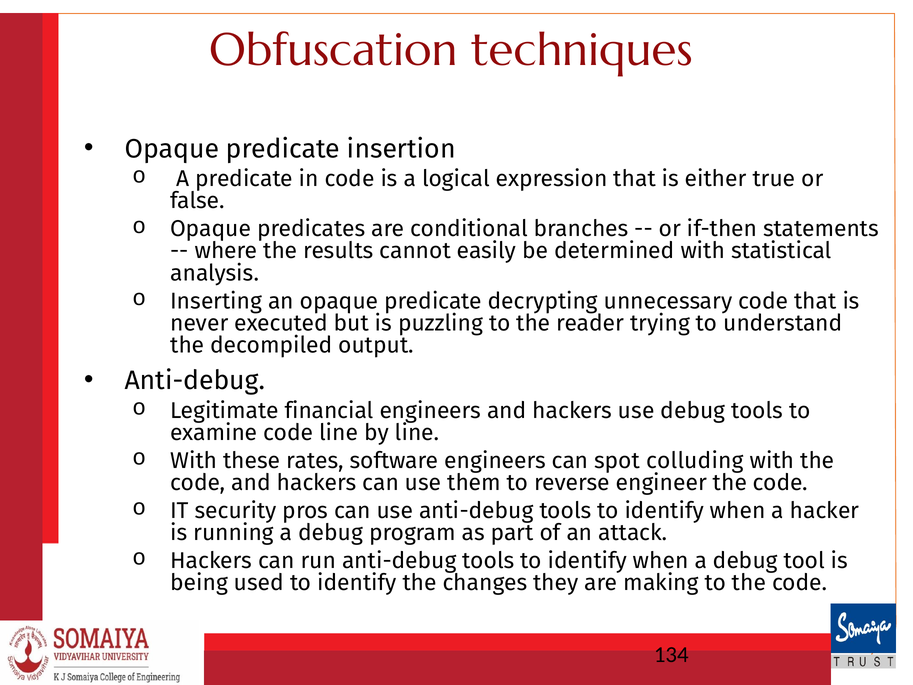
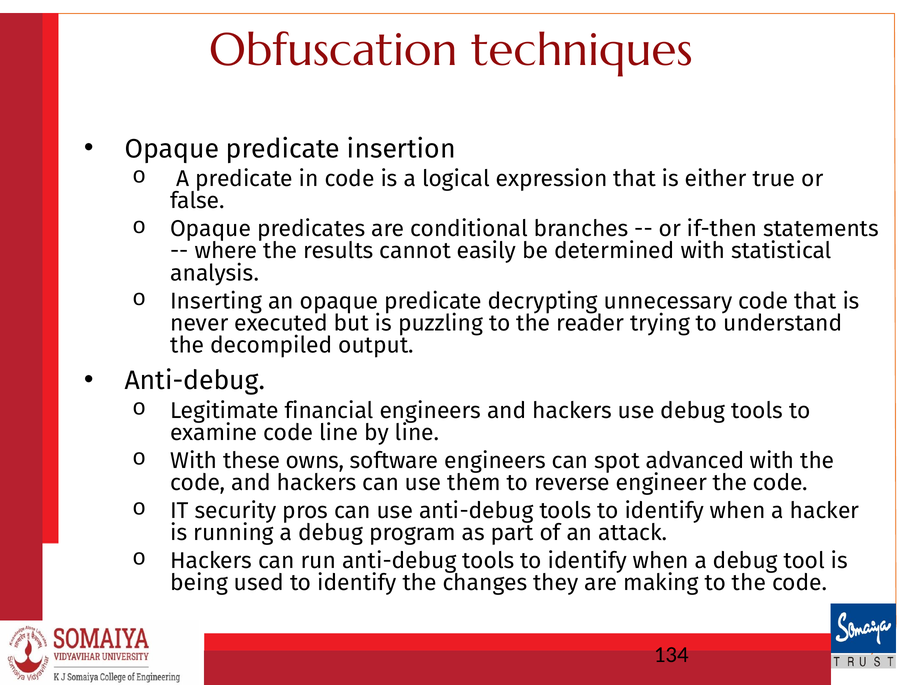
rates: rates -> owns (315, 460)
colluding: colluding -> advanced (695, 460)
